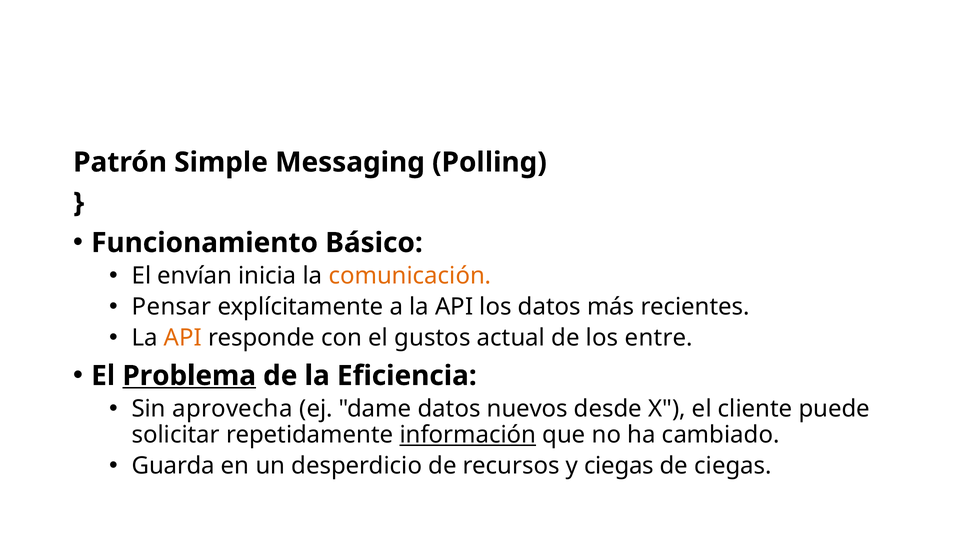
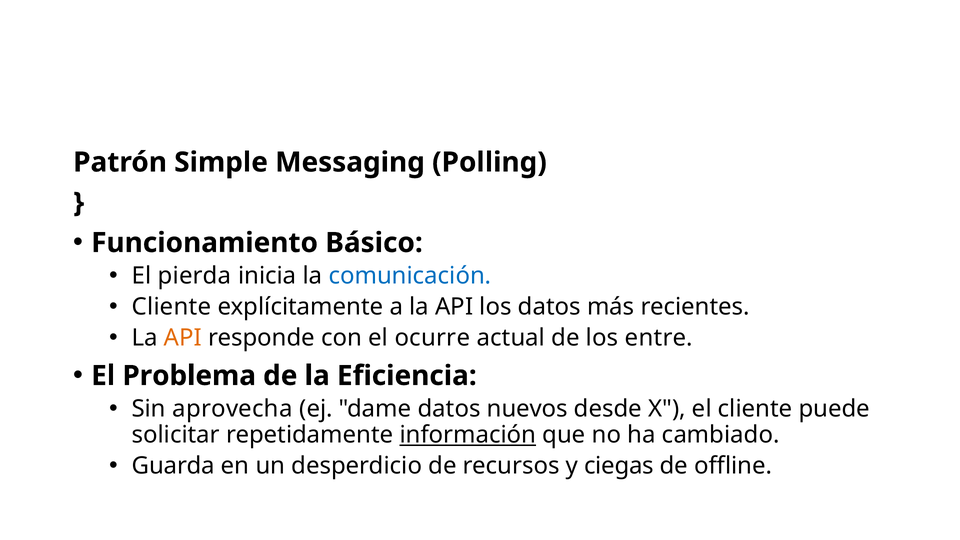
envían: envían -> pierda (194, 276)
comunicación colour: orange -> blue (410, 276)
Pensar: Pensar -> Cliente (171, 307)
gustos: gustos -> ocurre (432, 338)
Problema underline: present -> none (189, 376)
de ciegas: ciegas -> offline (733, 466)
